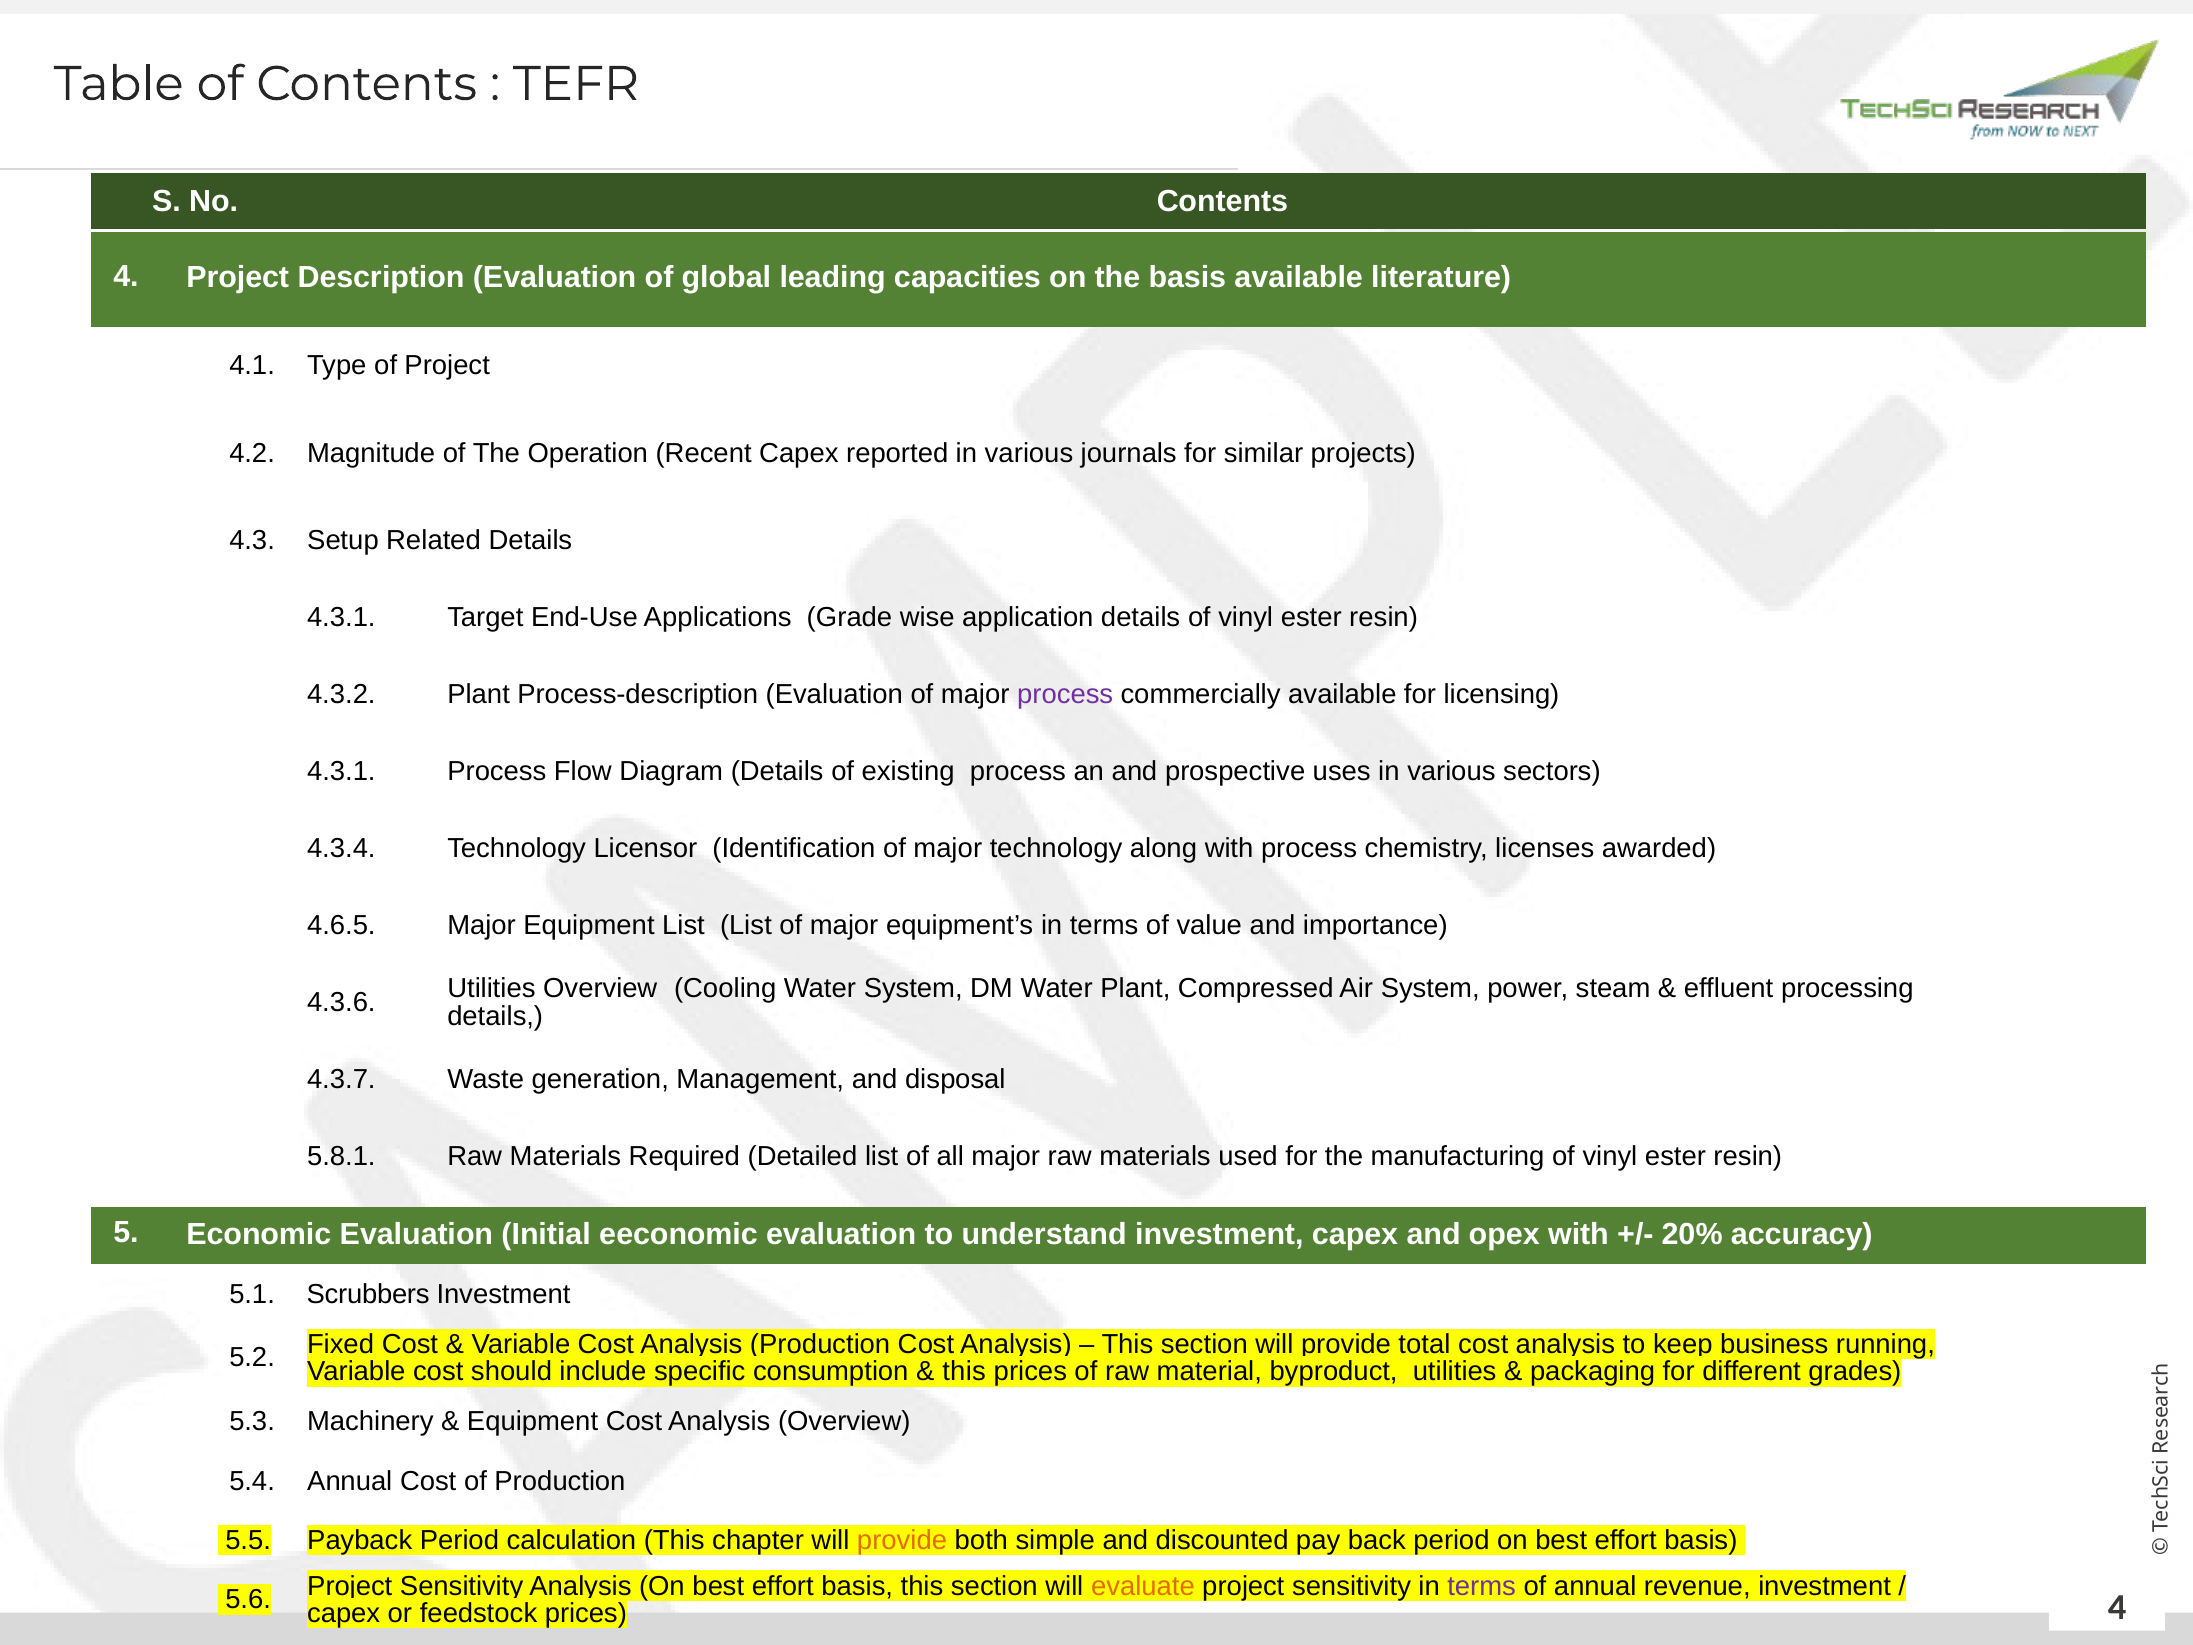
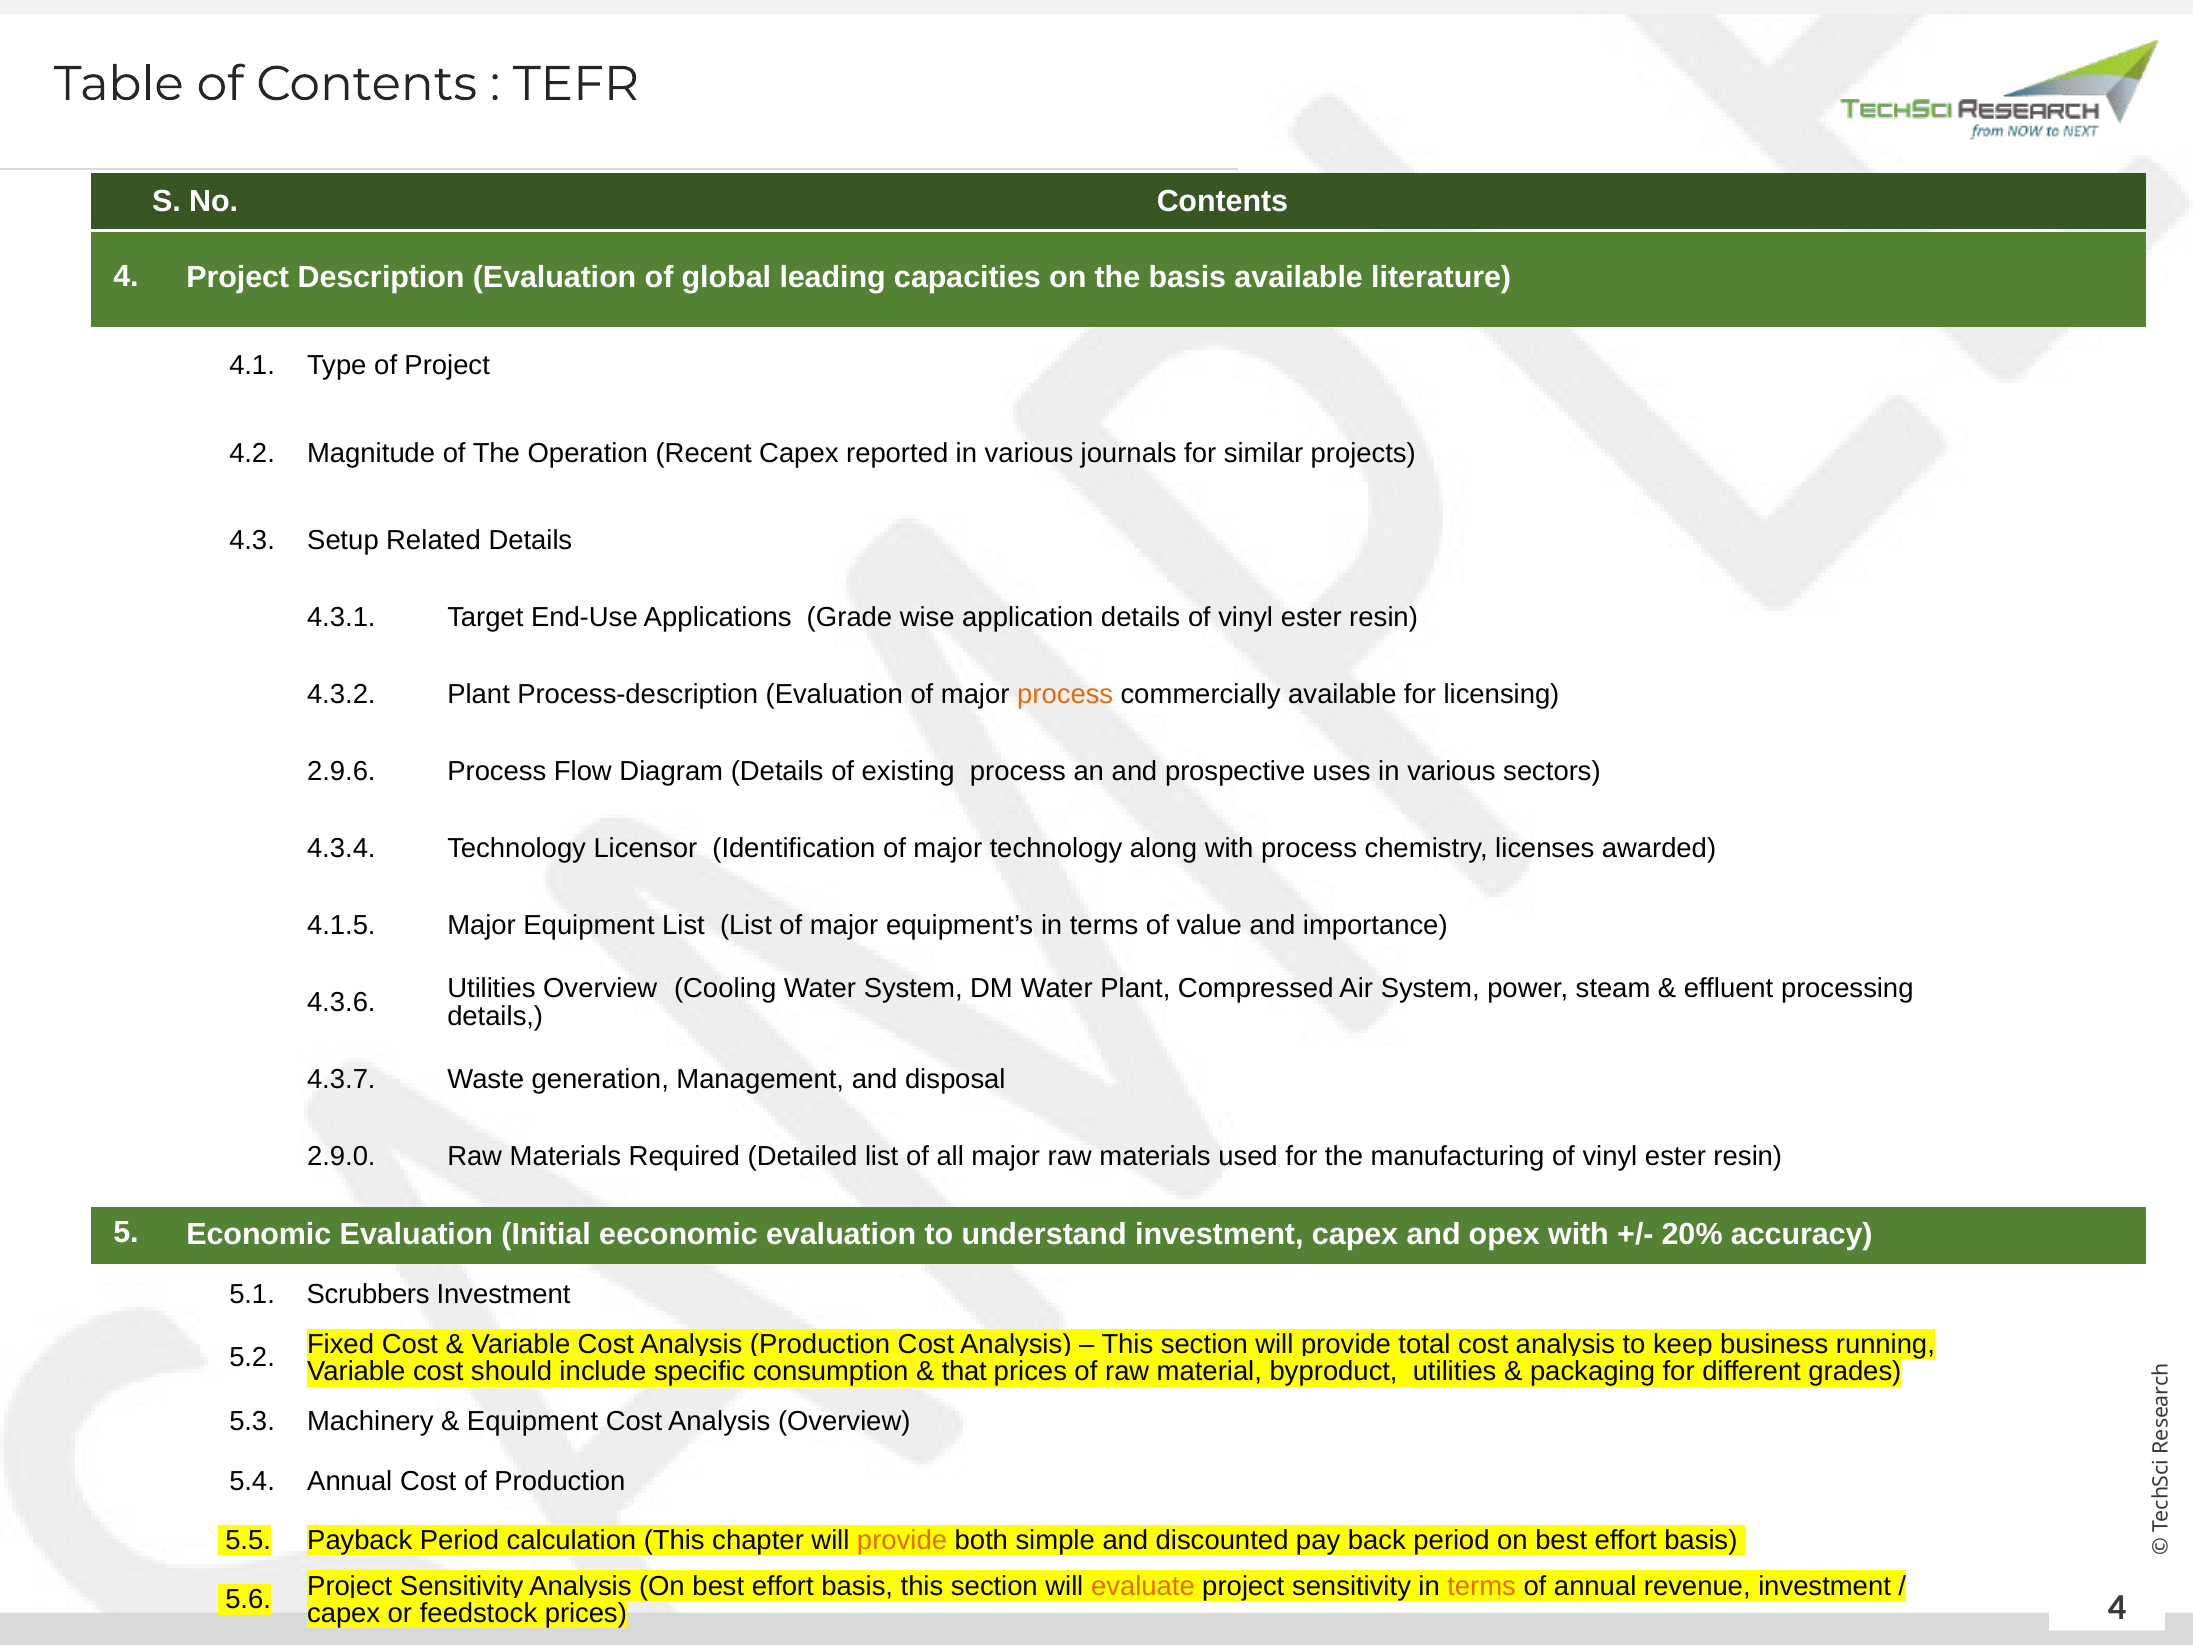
process colour: purple -> orange (1065, 695)
4.3.1: 4.3.1 -> 2.9.6 (341, 772)
4.6.5: 4.6.5 -> 4.1.5 (341, 925)
5.8.1: 5.8.1 -> 2.9.0 (341, 1156)
this: this -> that (964, 1371)
terms colour: purple -> orange (1482, 1586)
